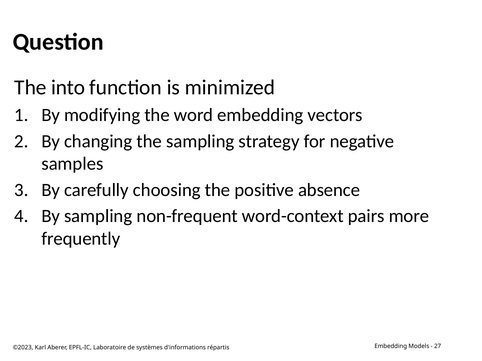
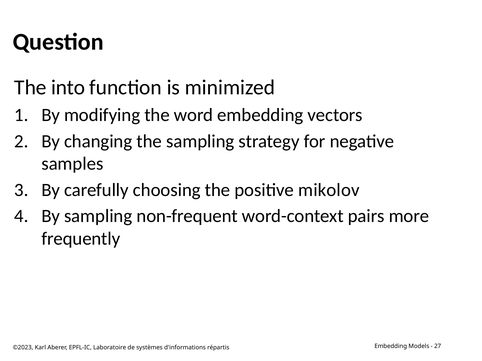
absence: absence -> mikolov (329, 190)
